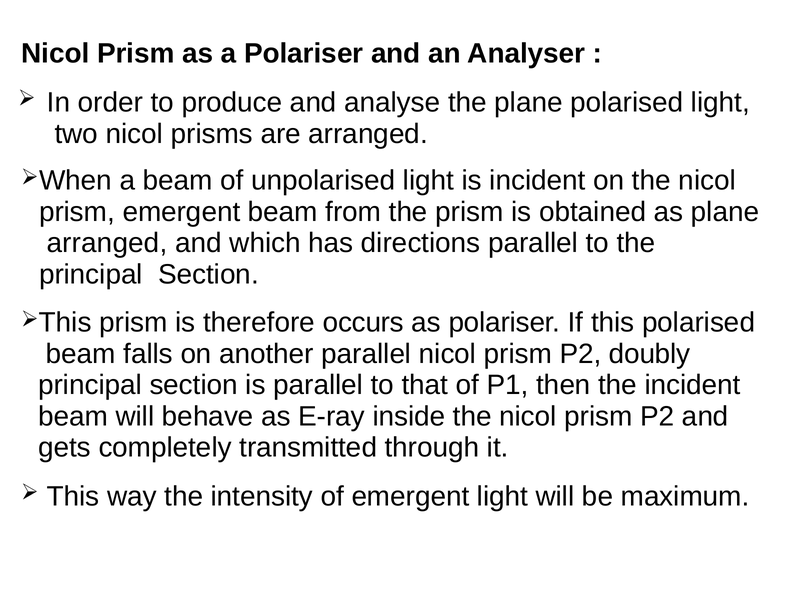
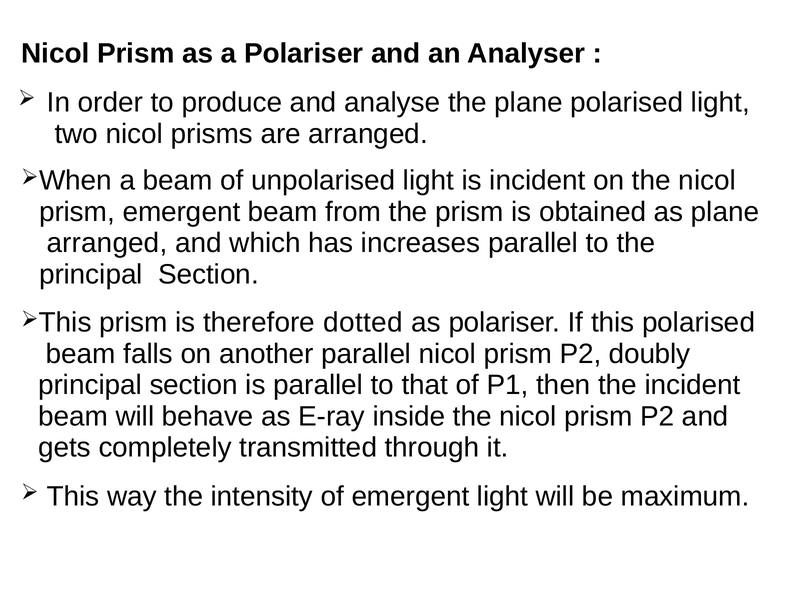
directions: directions -> increases (421, 243)
occurs: occurs -> dotted (363, 323)
